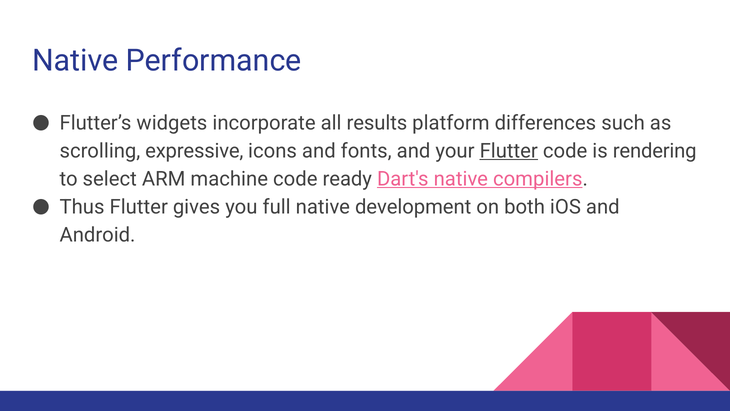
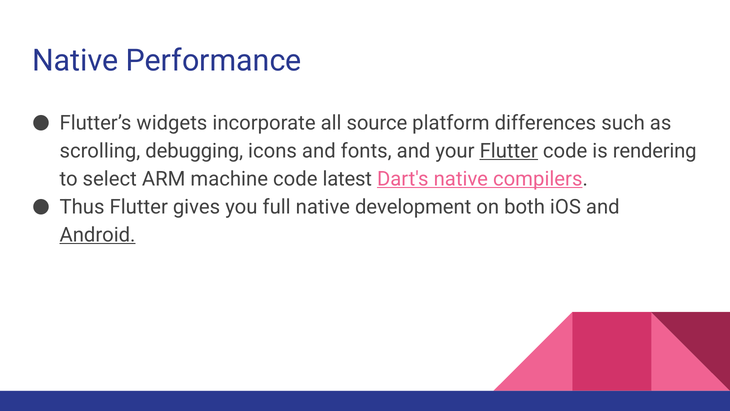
results: results -> source (377, 123)
expressive: expressive -> debugging (194, 151)
ready: ready -> latest (347, 179)
Android underline: none -> present (98, 235)
